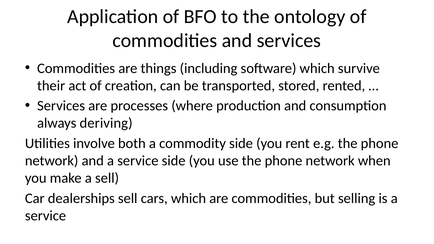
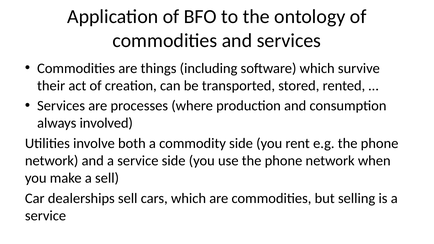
deriving: deriving -> involved (106, 123)
